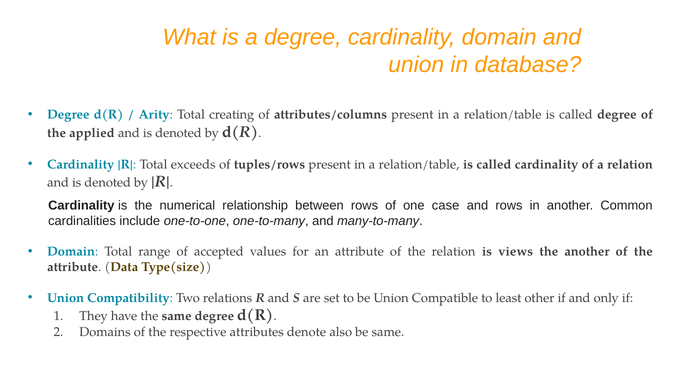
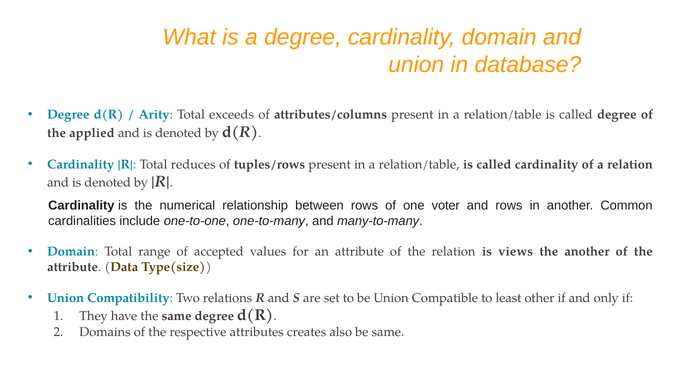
creating: creating -> exceeds (232, 115)
exceeds: exceeds -> reduces (193, 164)
case: case -> voter (446, 206)
denote: denote -> creates (307, 332)
